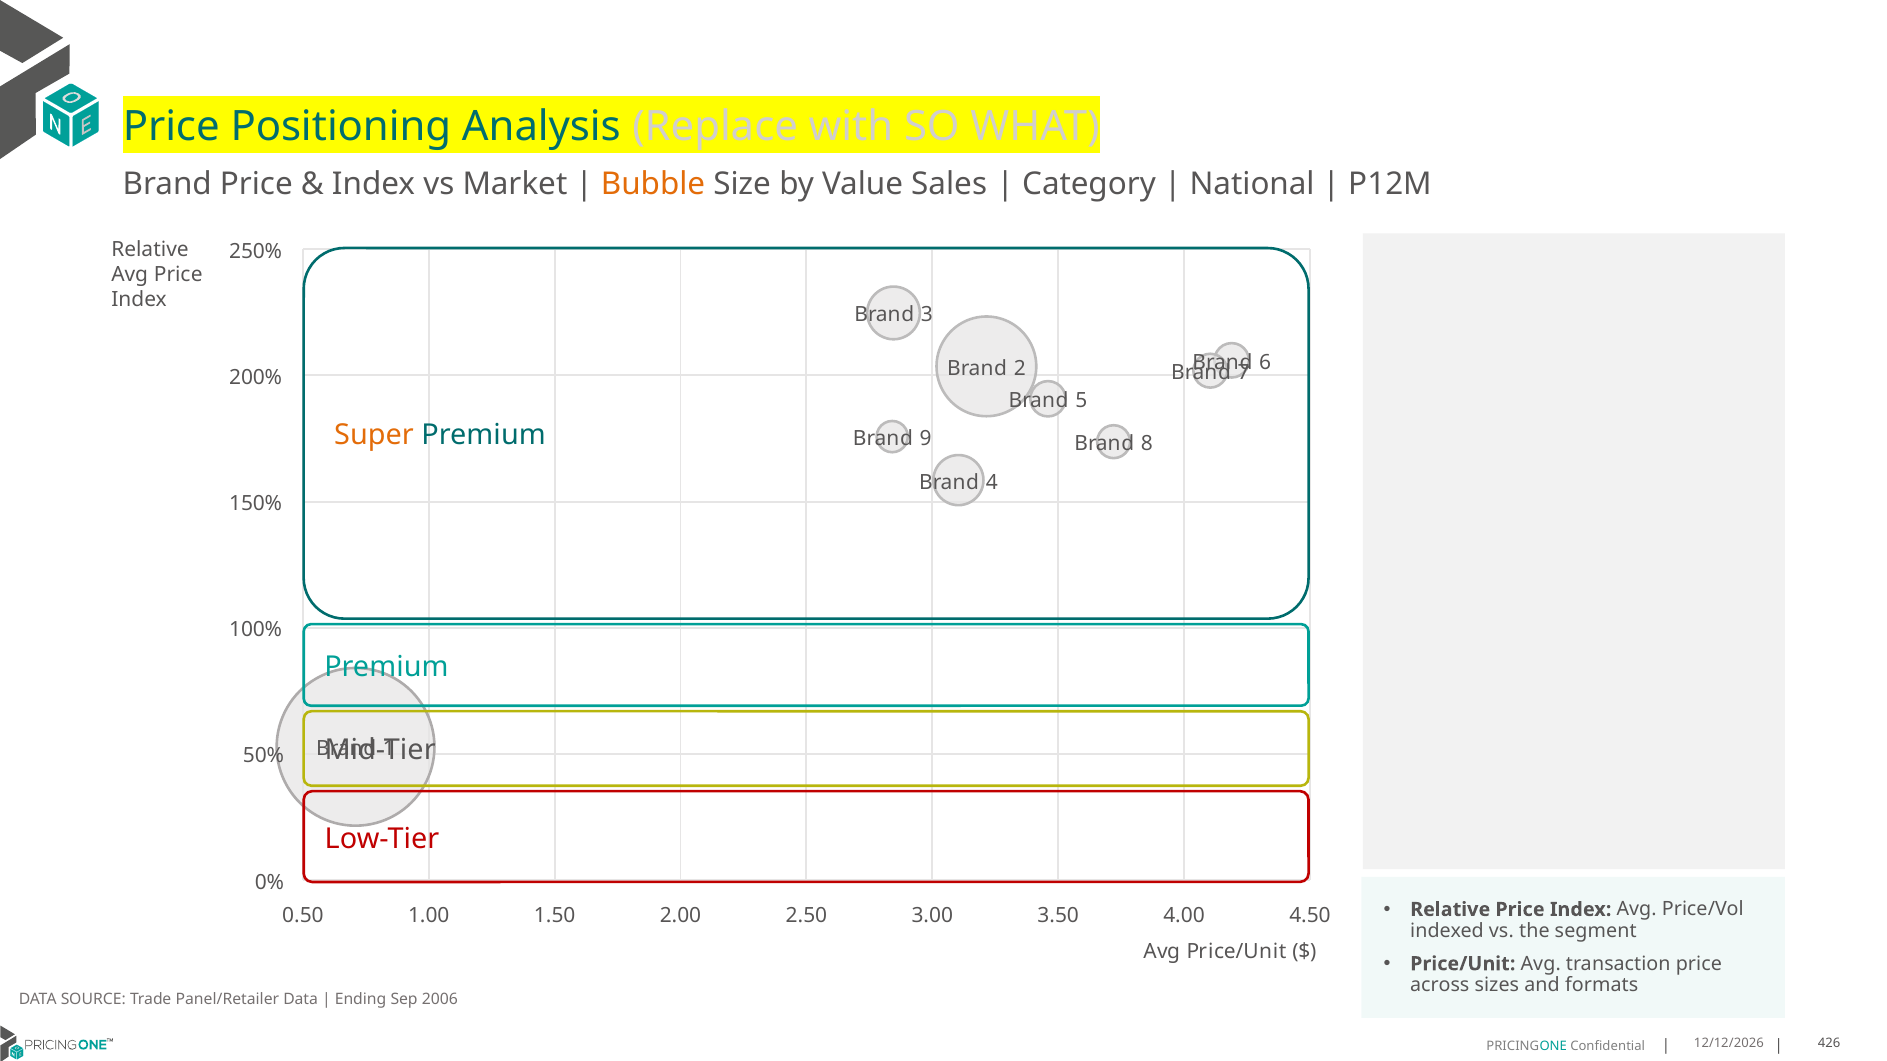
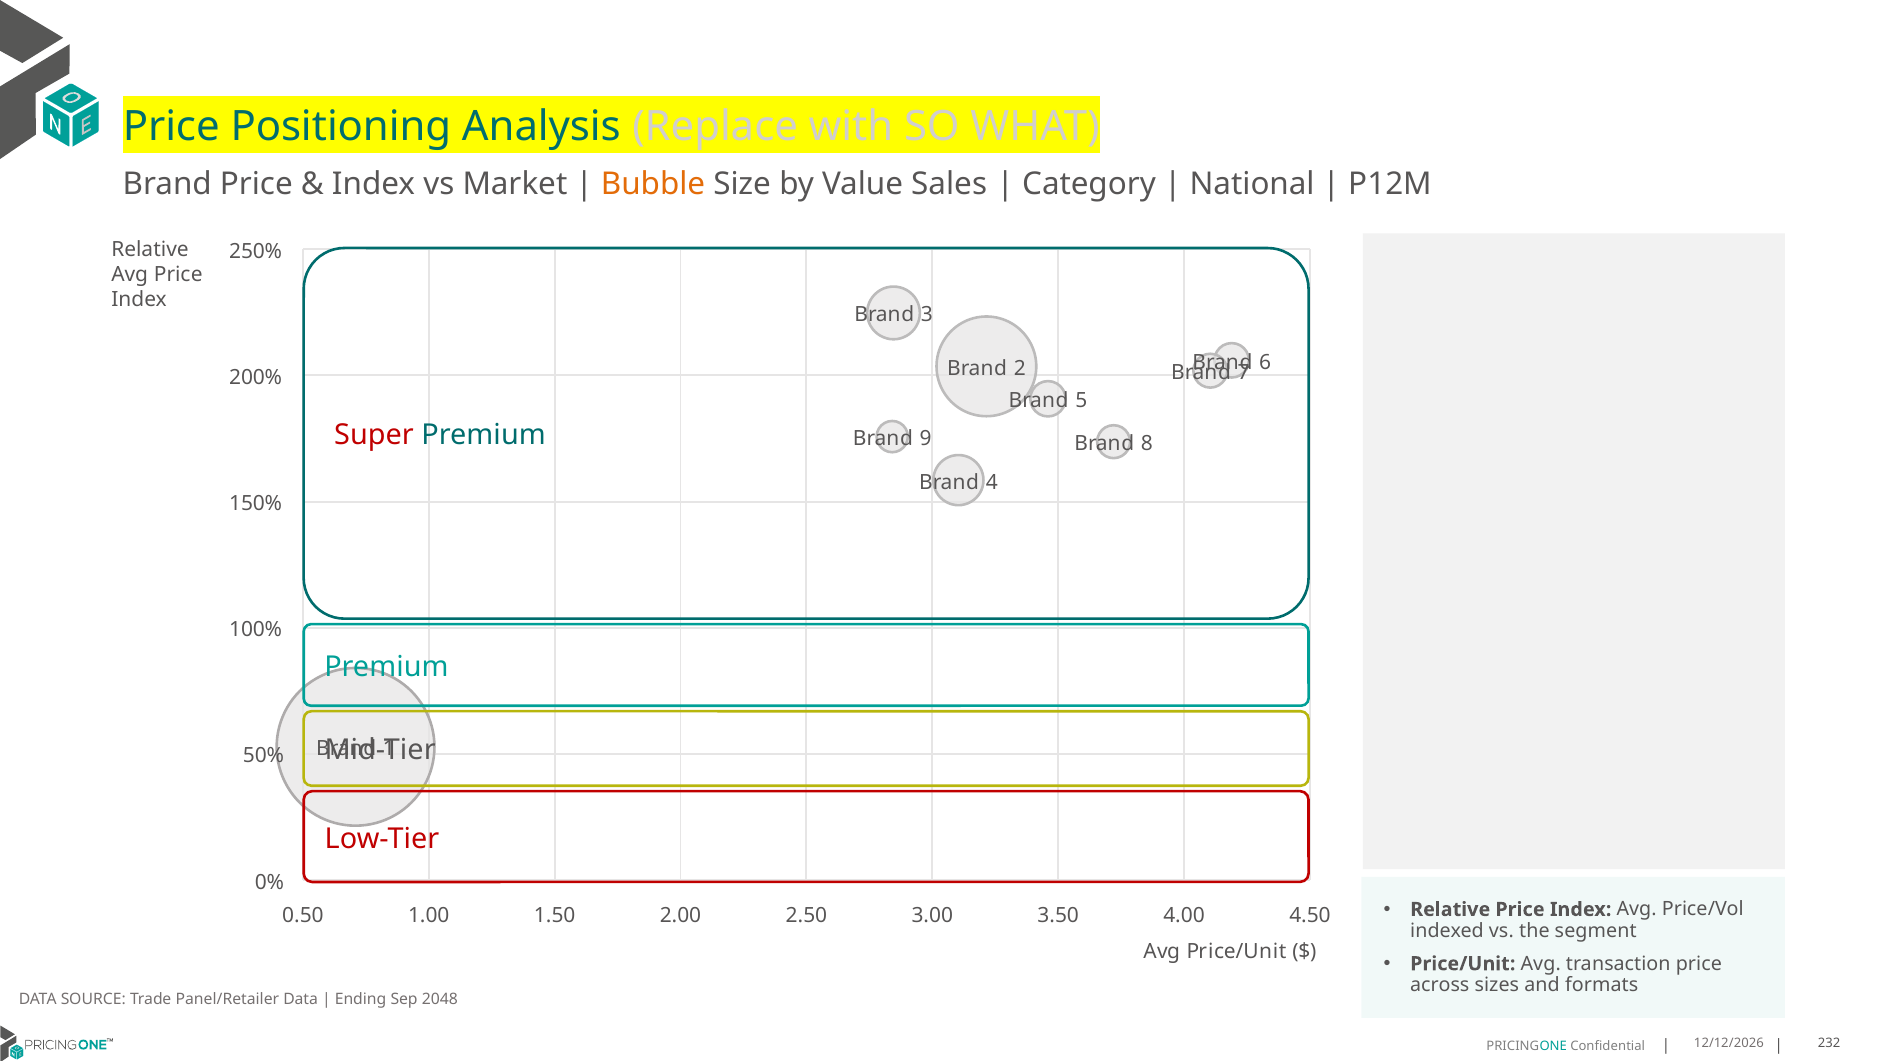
Super colour: orange -> red (374, 435)
2006: 2006 -> 2048 (440, 1000)
426: 426 -> 232 (1829, 1044)
